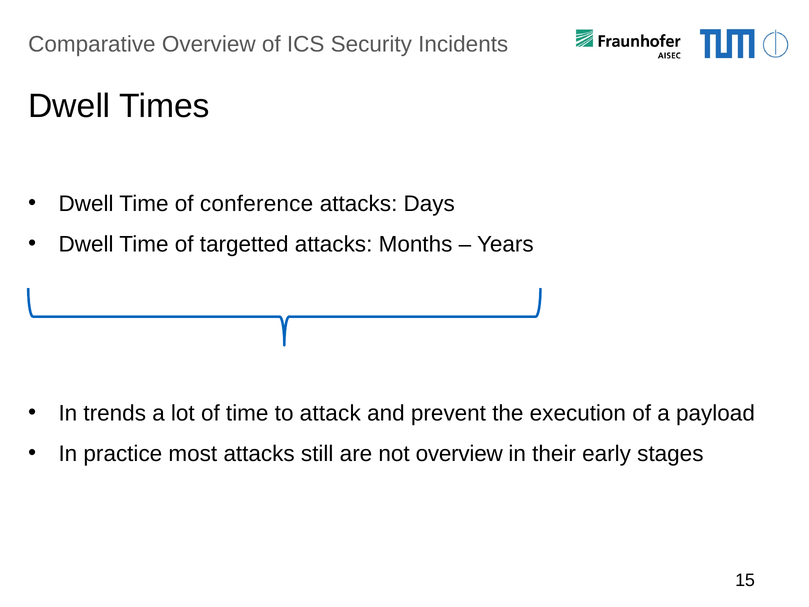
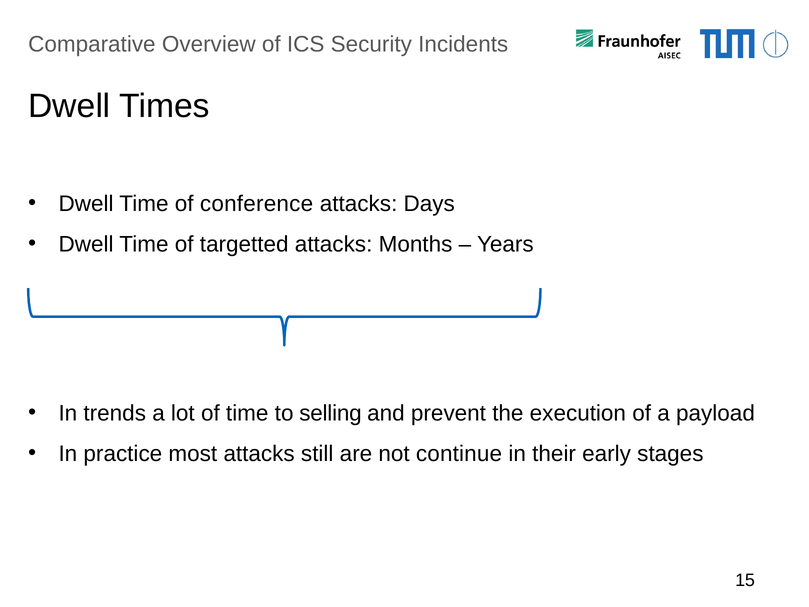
attack: attack -> selling (330, 413)
not overview: overview -> continue (459, 454)
